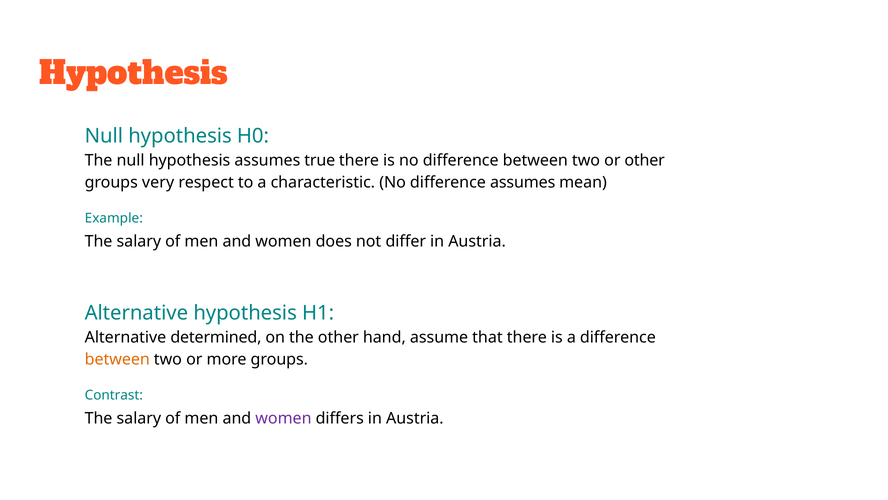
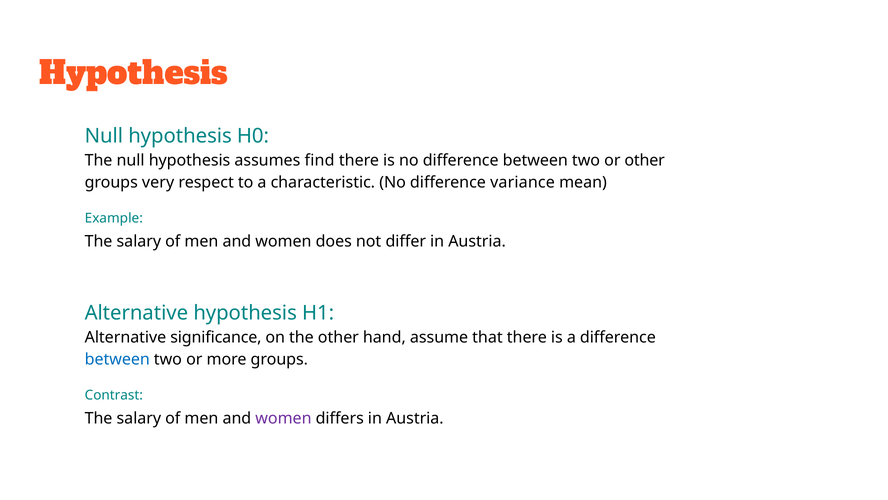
true: true -> find (320, 160)
difference assumes: assumes -> variance (523, 182)
determined: determined -> significance (216, 337)
between colour: orange -> blue (117, 359)
